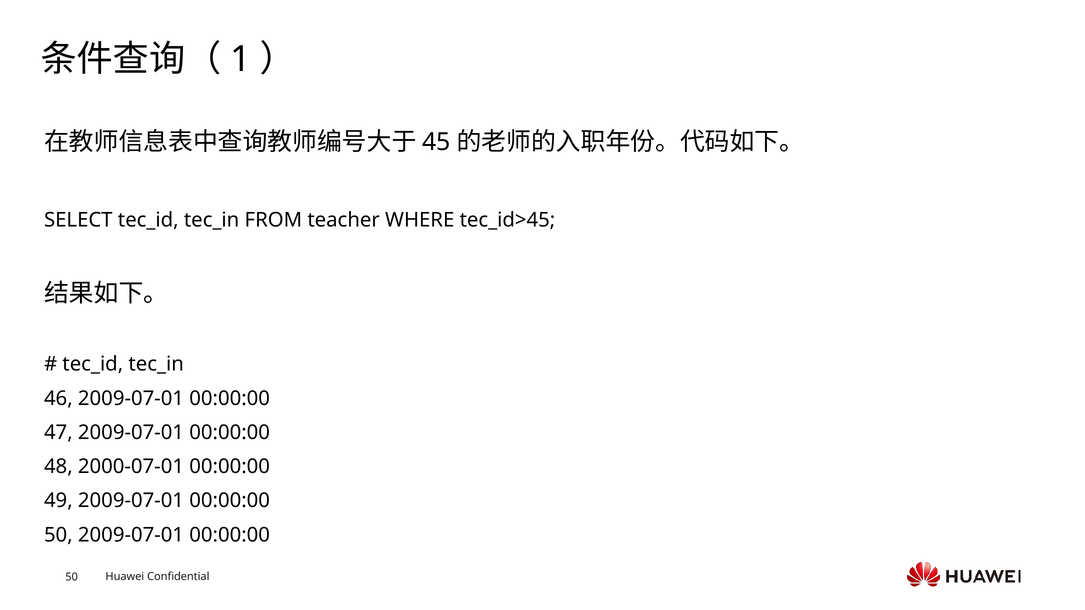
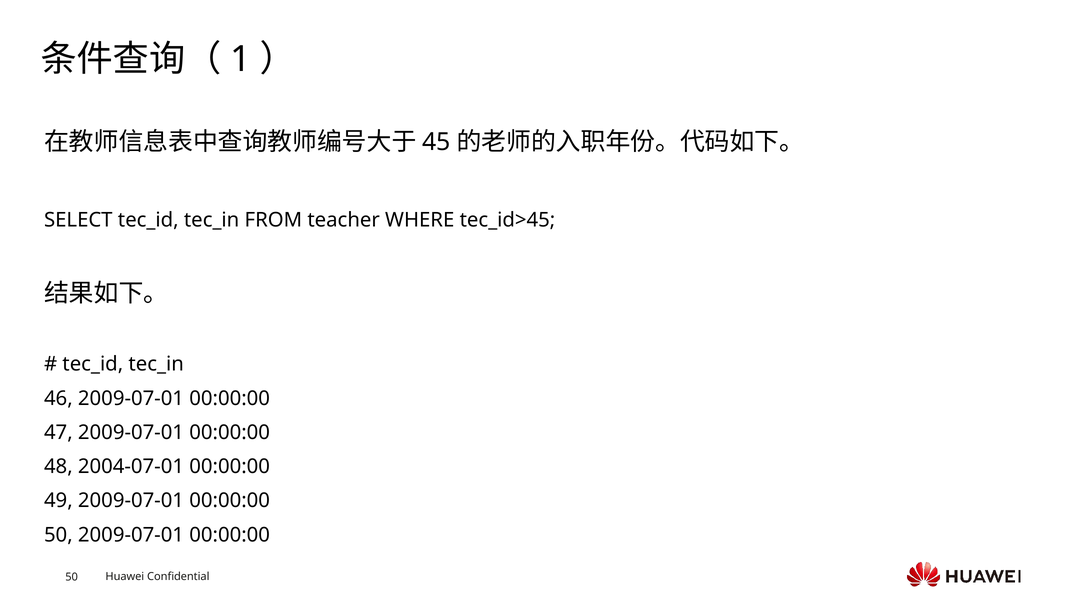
2000-07-01: 2000-07-01 -> 2004-07-01 (131, 467)
